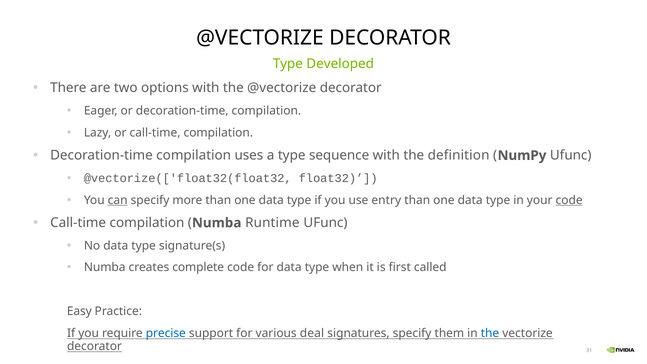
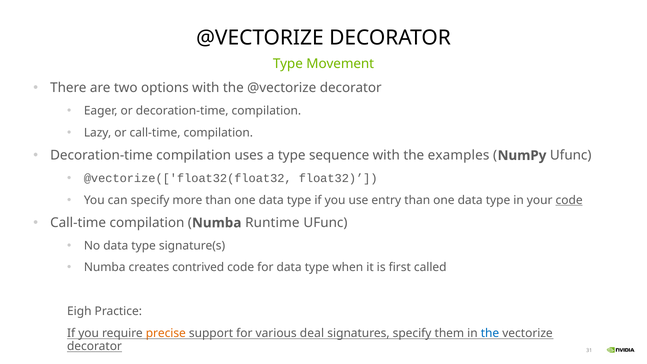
Developed: Developed -> Movement (340, 64)
definition: definition -> examples (459, 155)
can underline: present -> none (118, 200)
complete: complete -> contrived (198, 268)
Easy: Easy -> Eigh (79, 311)
precise colour: blue -> orange (166, 333)
